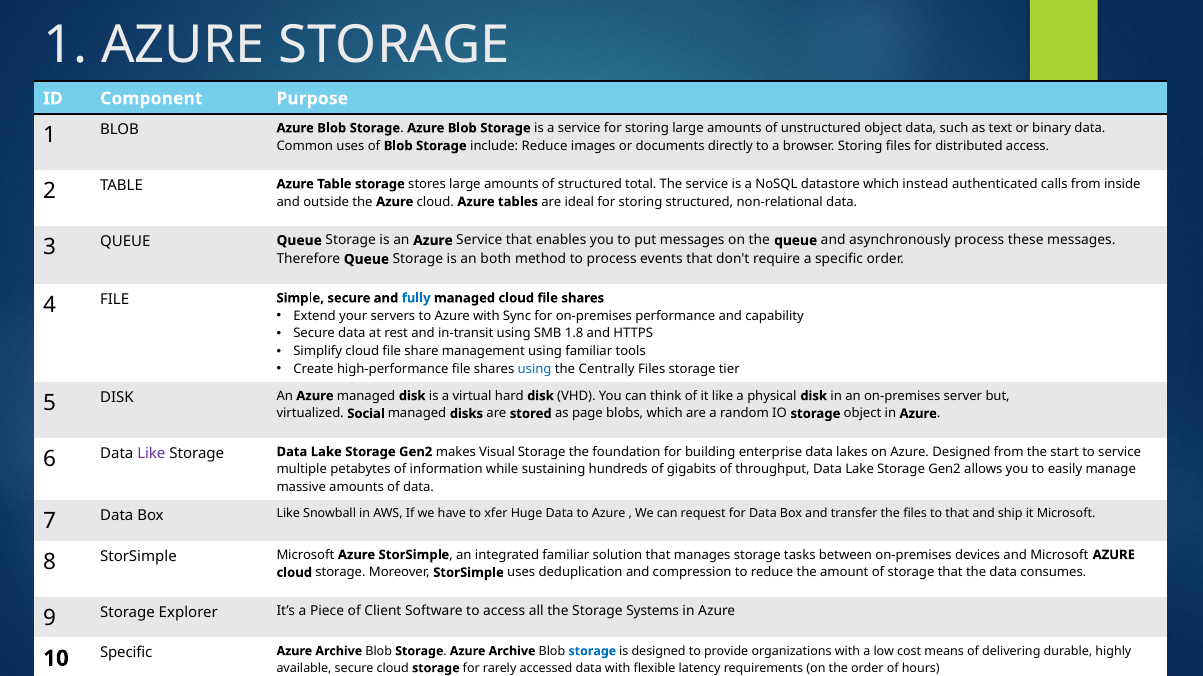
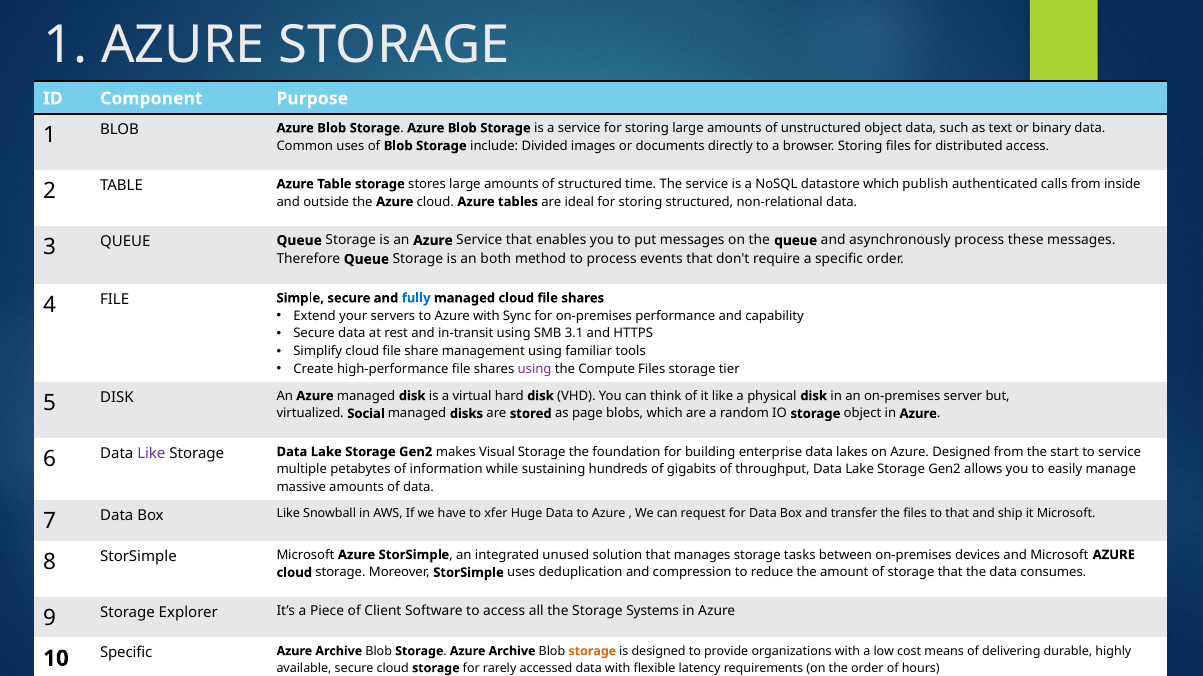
include Reduce: Reduce -> Divided (545, 146)
total: total -> time (641, 184)
instead: instead -> publish (926, 184)
1.8: 1.8 -> 3.1 (574, 334)
using colour: blue -> purple (535, 369)
Centrally: Centrally -> Compute (607, 369)
integrated familiar: familiar -> unused (566, 555)
storage colour: blue -> orange (592, 652)
